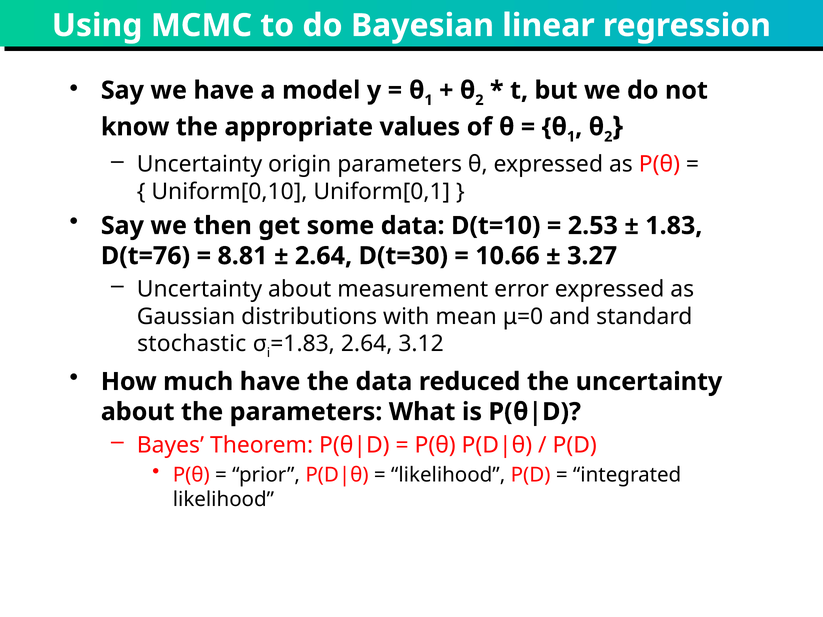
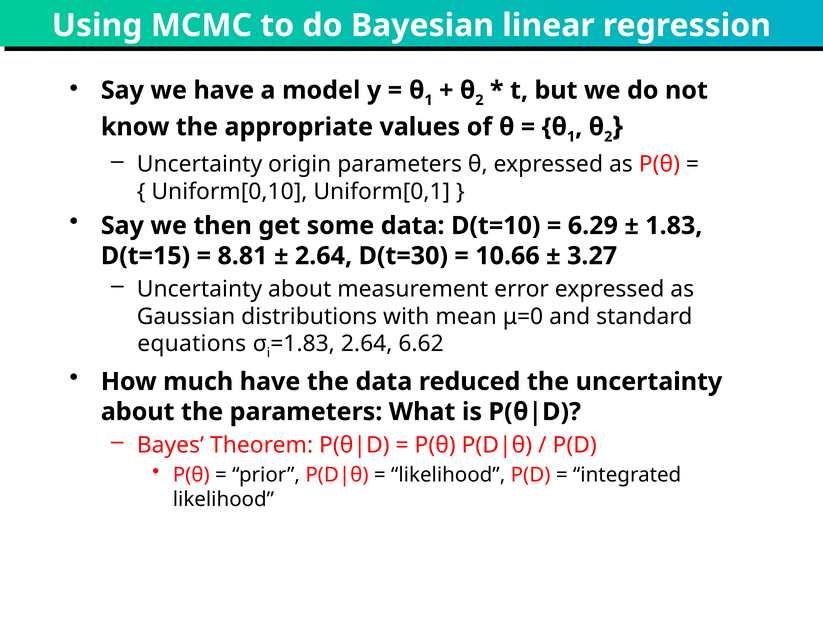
2.53: 2.53 -> 6.29 (593, 226)
D(t=76: D(t=76 -> D(t=15 (145, 256)
stochastic: stochastic -> equations (192, 344)
3.12: 3.12 -> 6.62 (421, 344)
